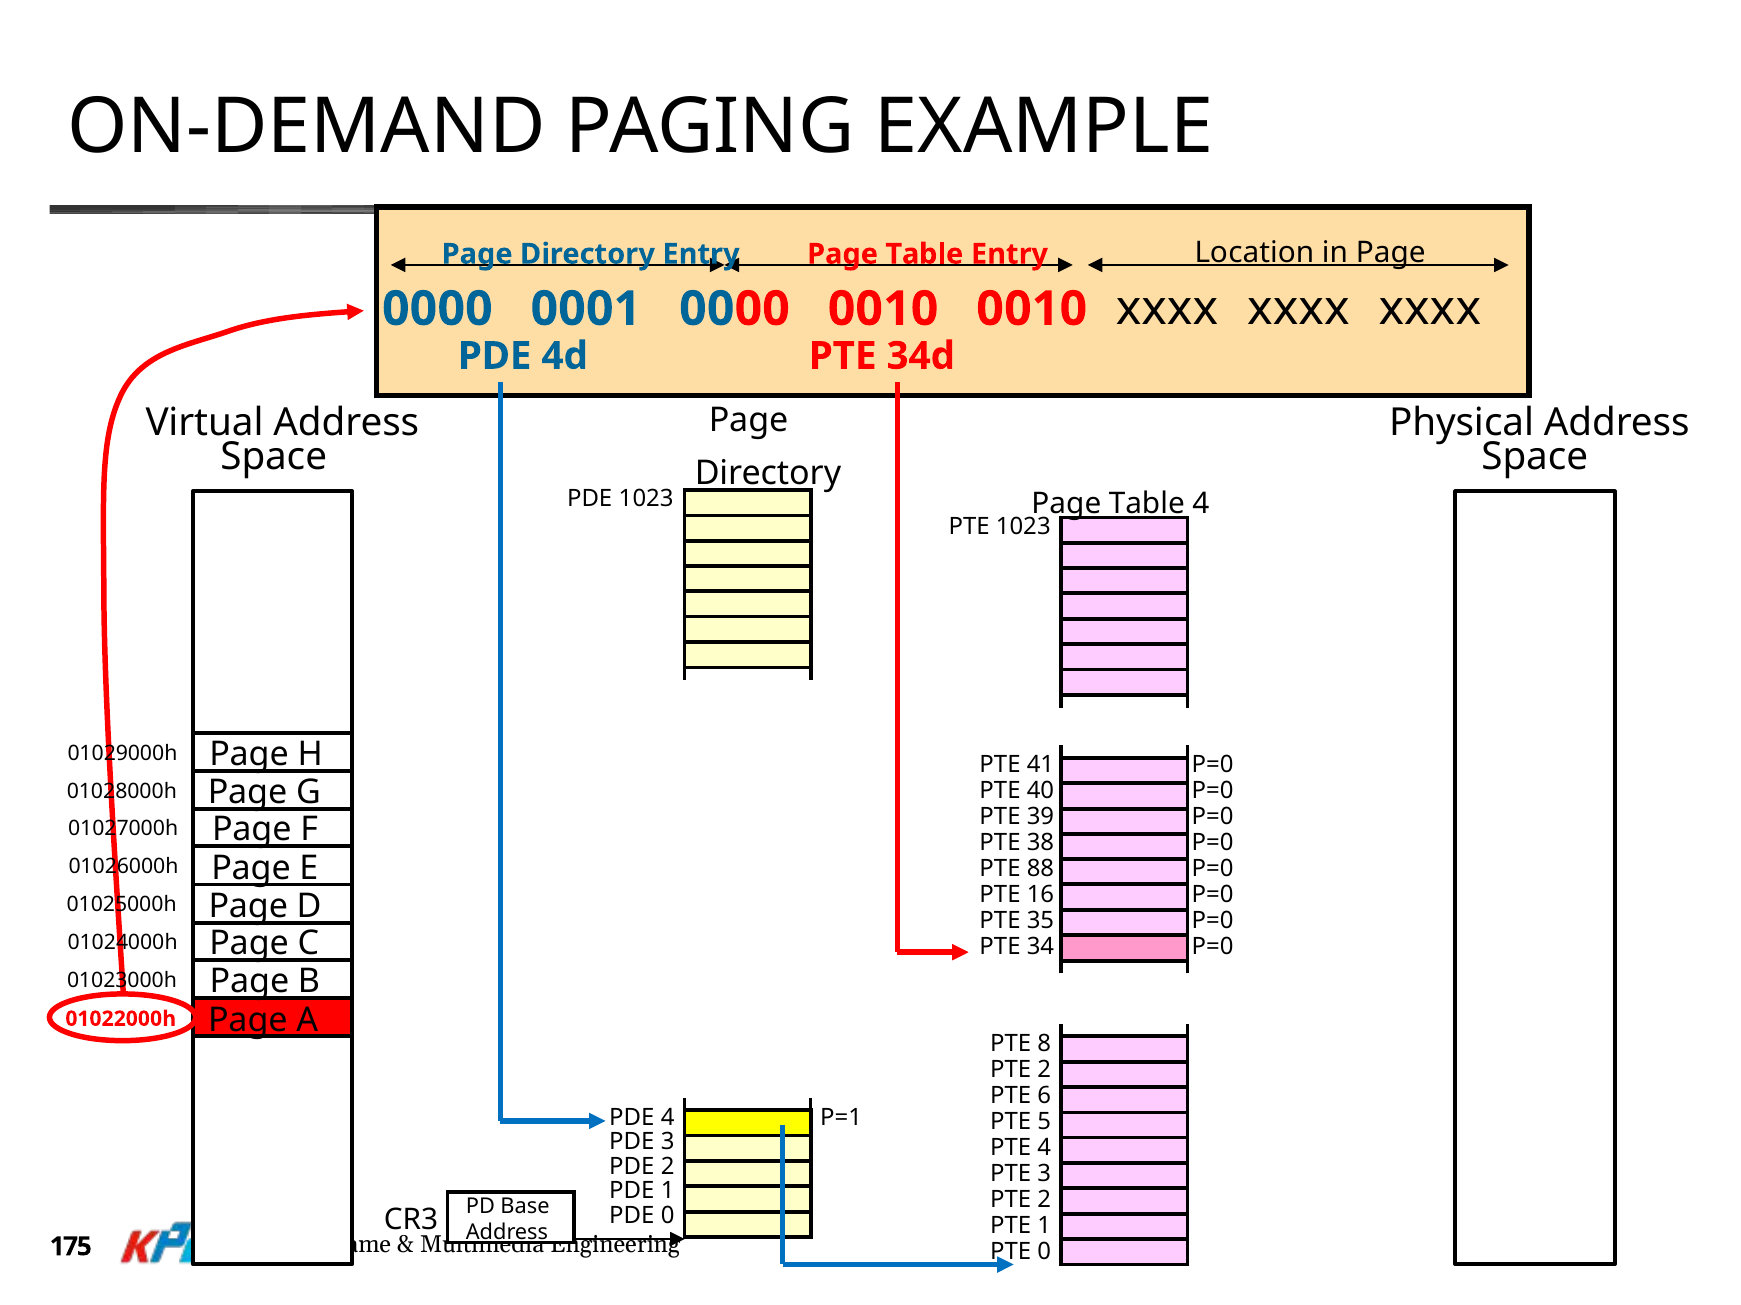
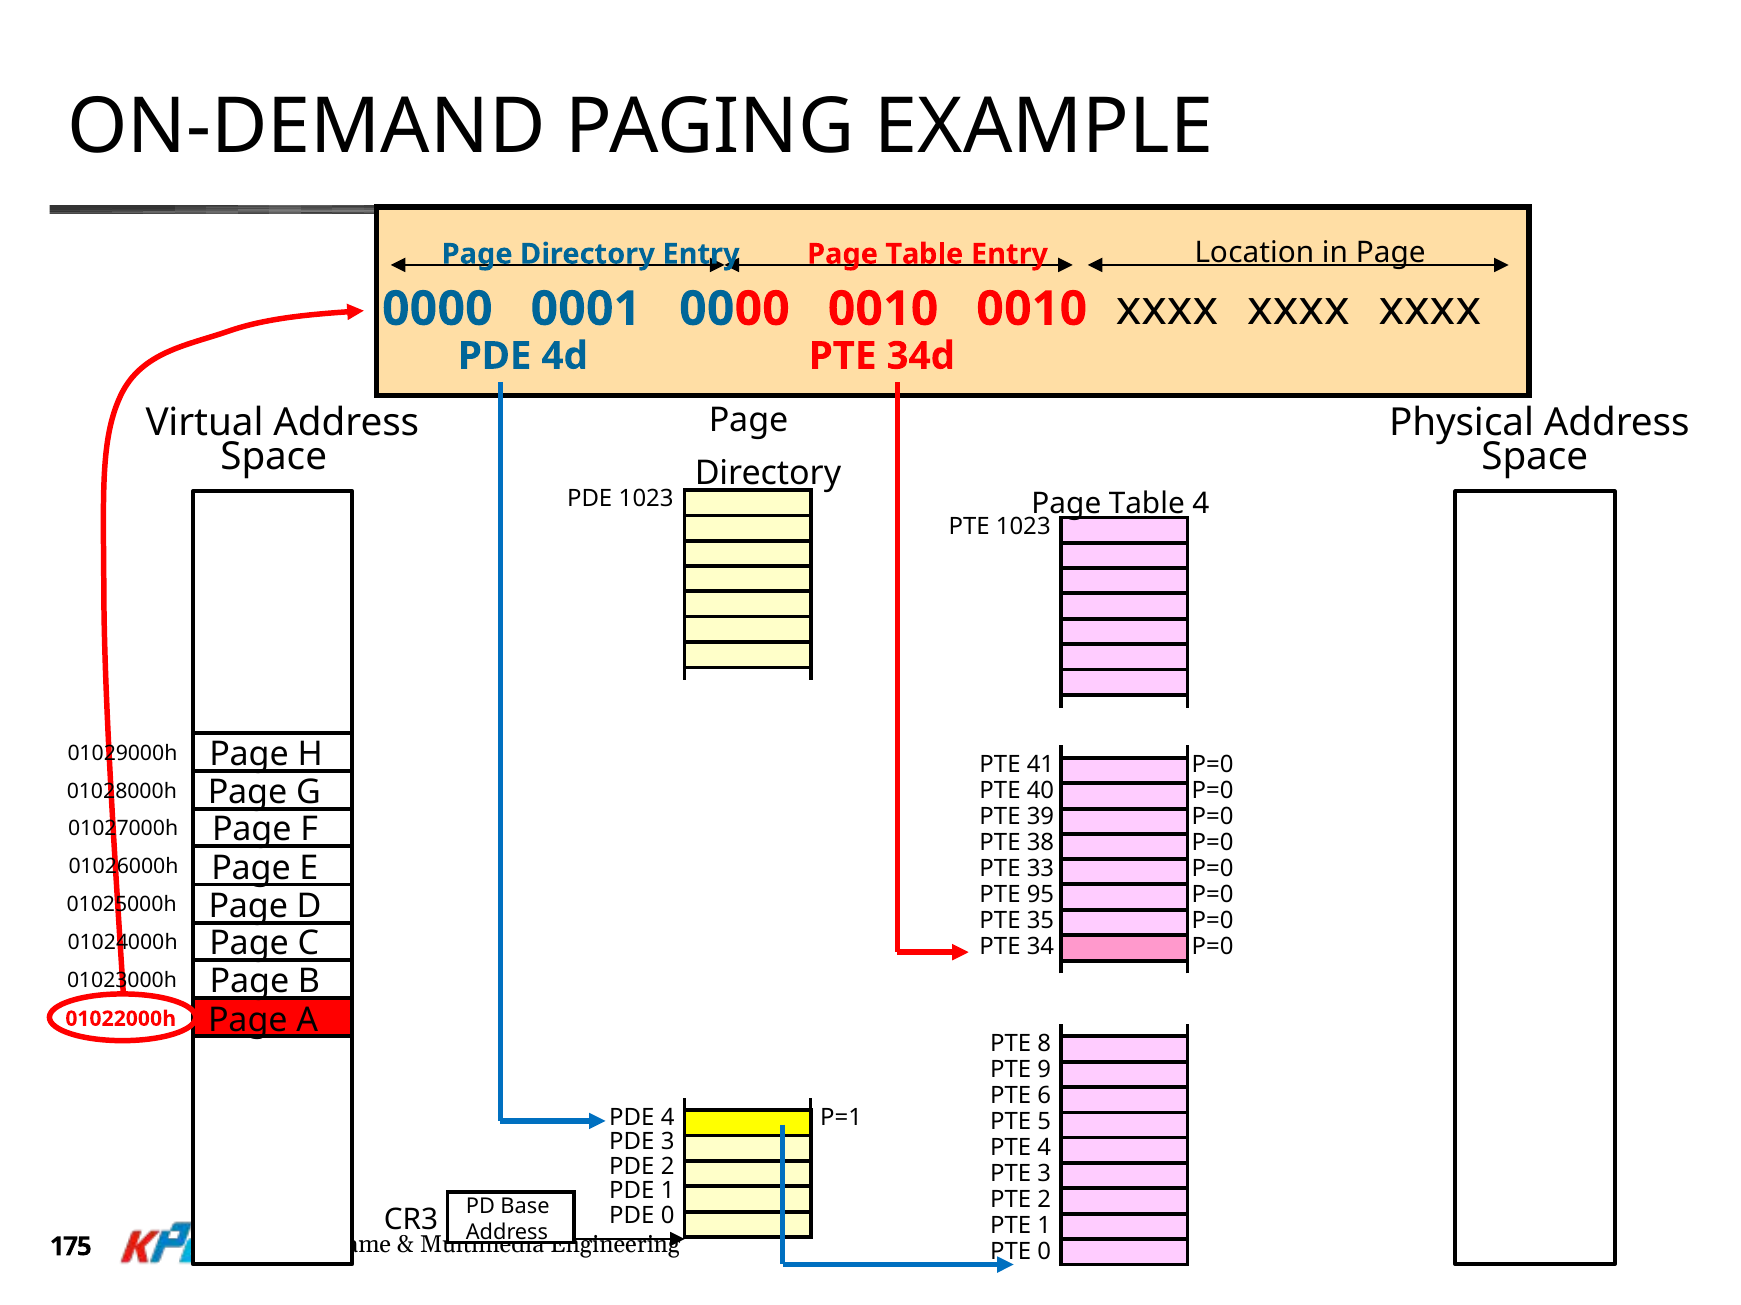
88: 88 -> 33 (1040, 869)
16: 16 -> 95 (1040, 895)
2: 2 -> 9 (1044, 1070)
